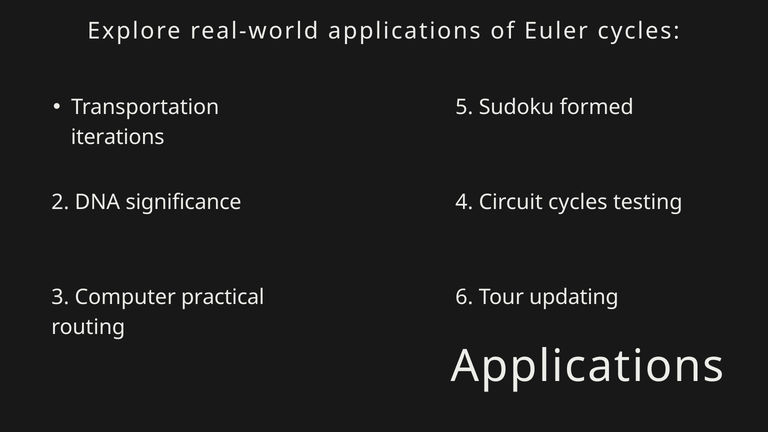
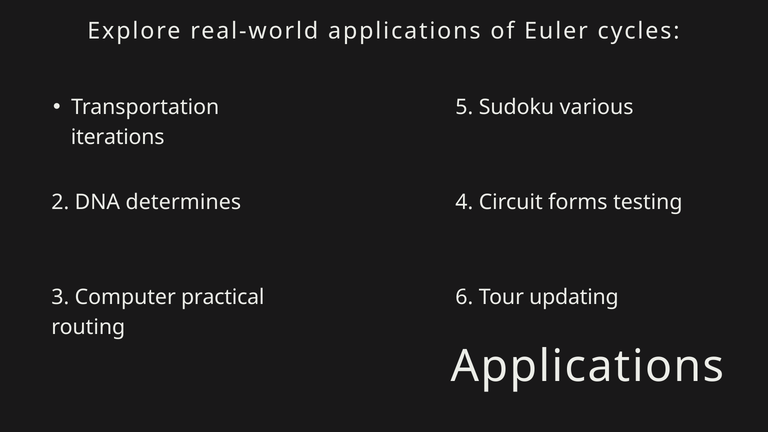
formed: formed -> various (597, 107)
significance: significance -> determines (183, 202)
Circuit cycles: cycles -> forms (578, 202)
